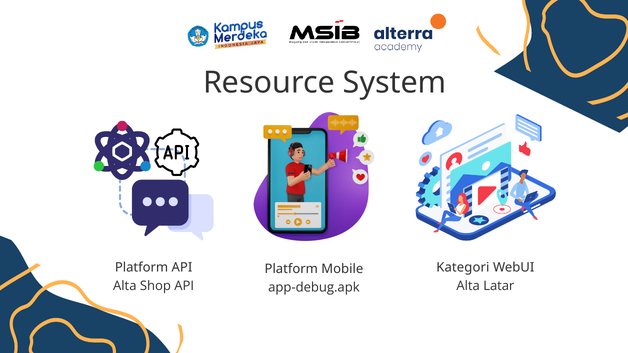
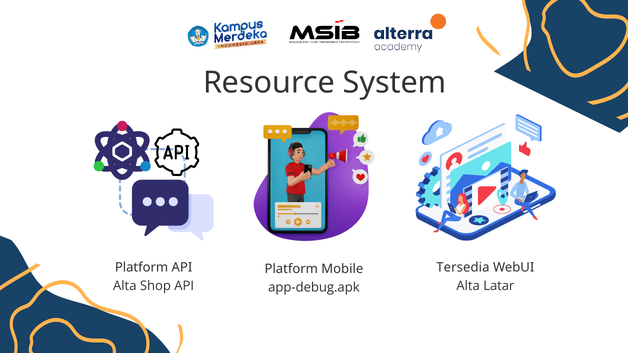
Kategori: Kategori -> Tersedia (463, 268)
